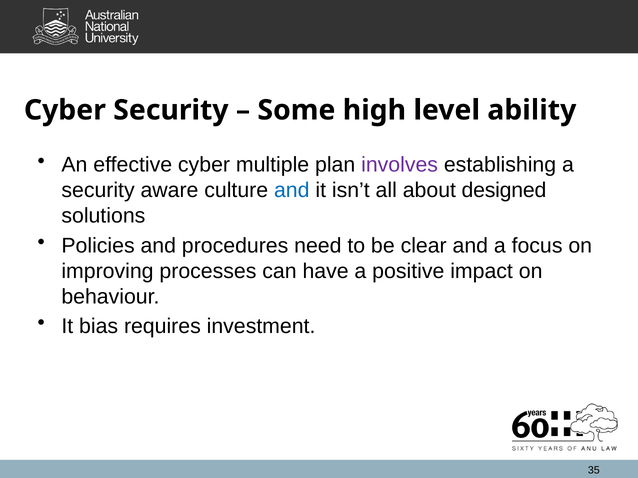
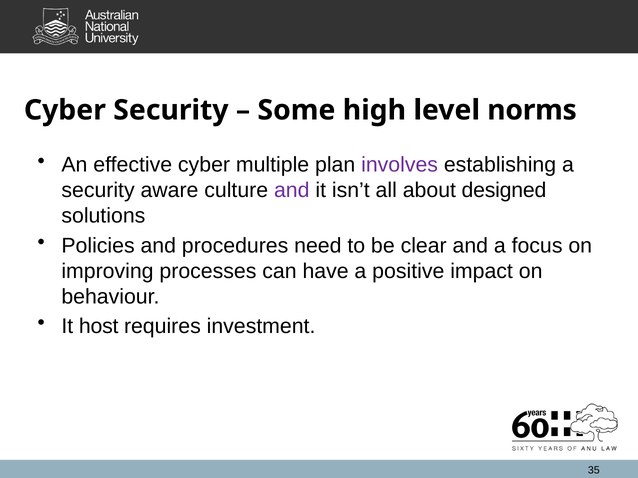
ability: ability -> norms (532, 110)
and colour: blue -> purple (292, 191)
bias: bias -> host (99, 327)
